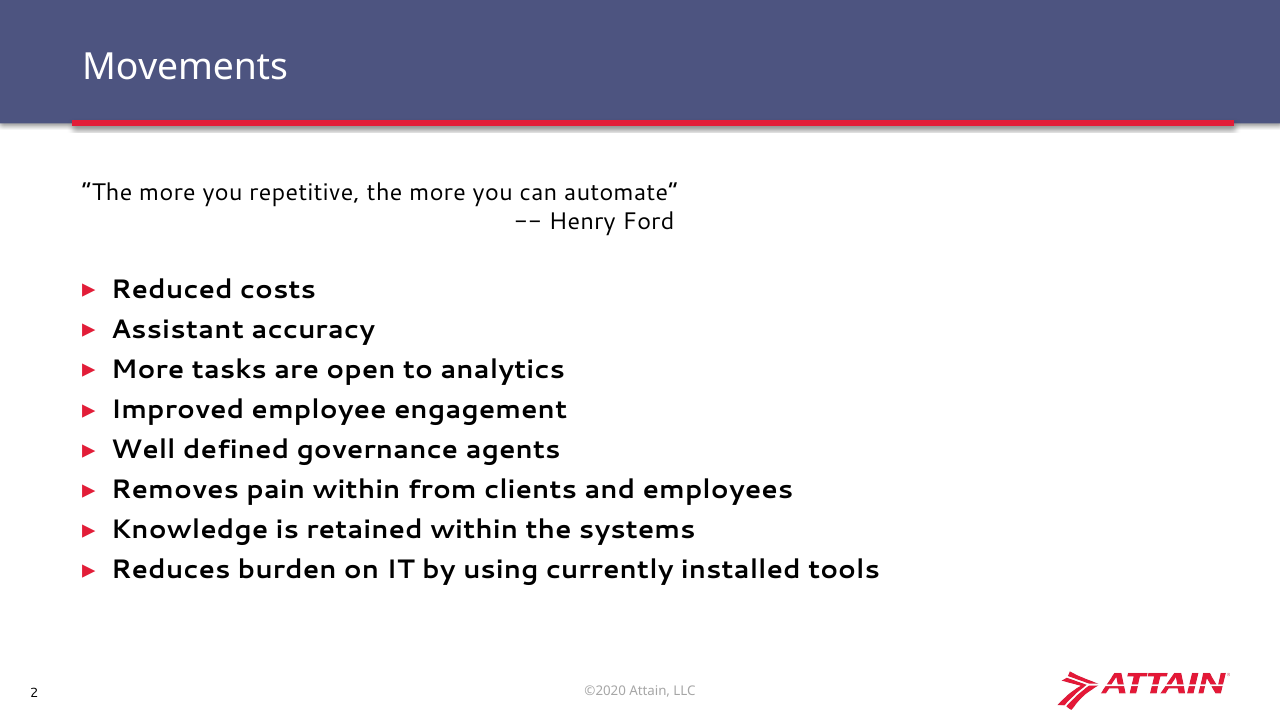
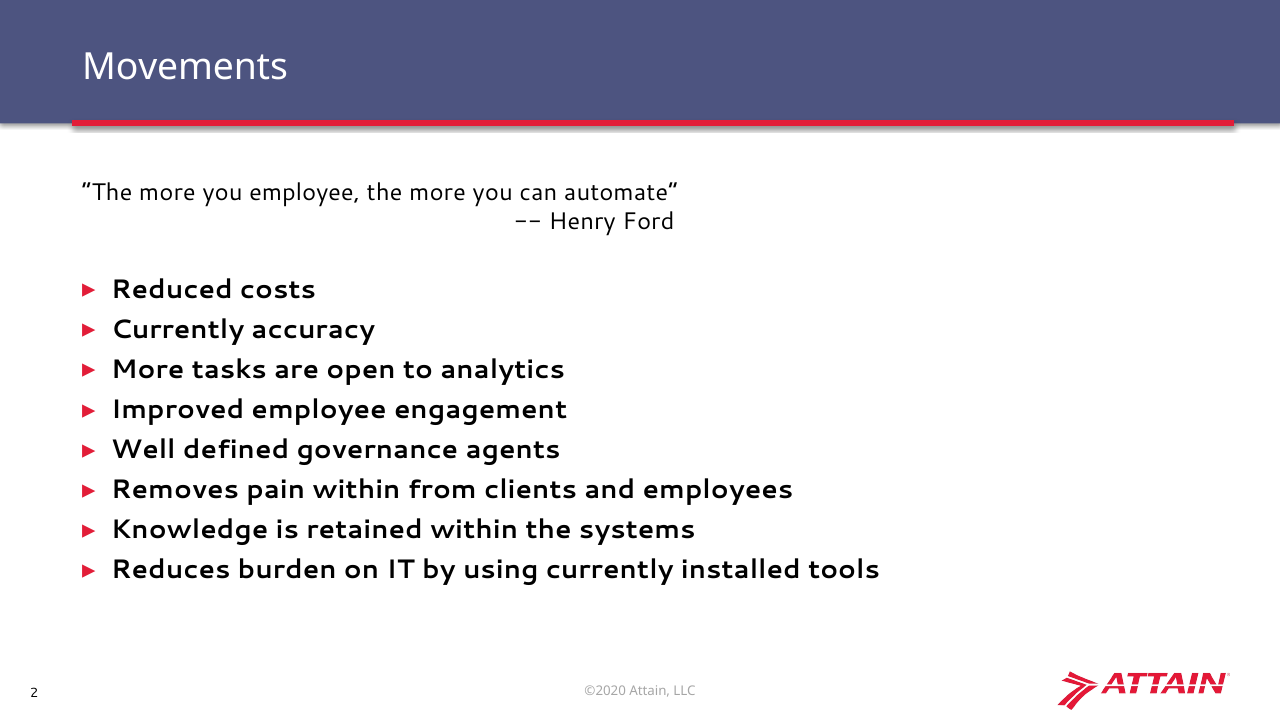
you repetitive: repetitive -> employee (305, 192)
Assistant: Assistant -> Currently (178, 329)
